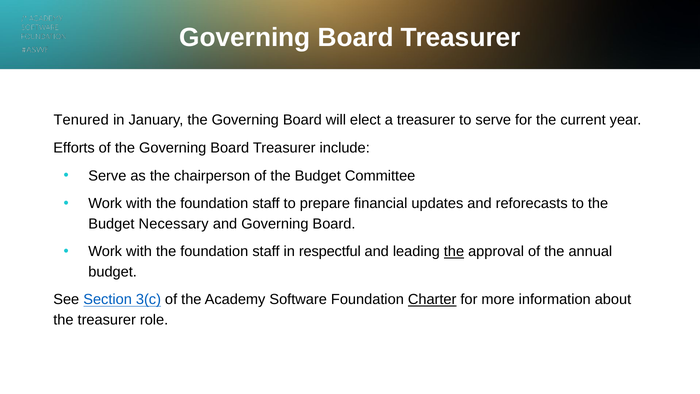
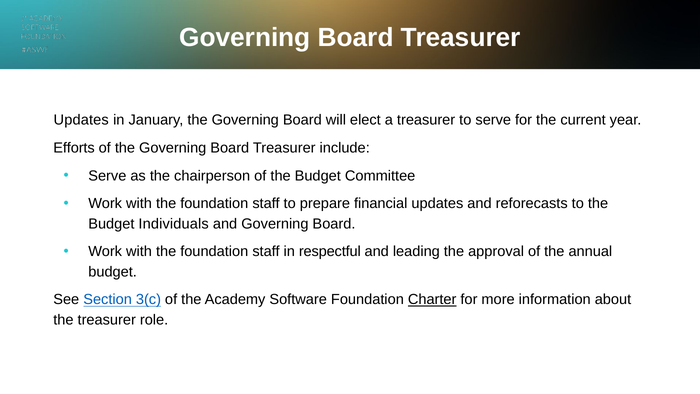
Tenured: Tenured -> Updates (81, 120)
Necessary: Necessary -> Individuals (174, 224)
the underline: present -> none (454, 251)
